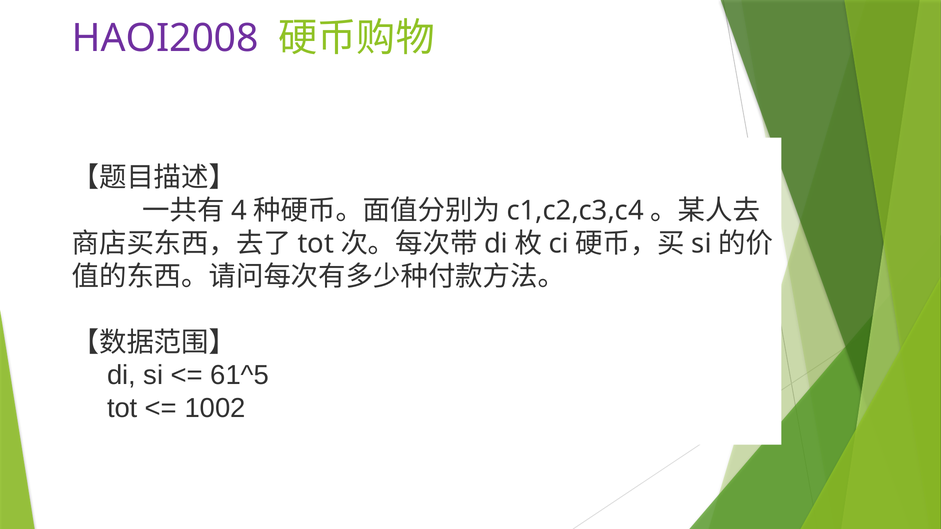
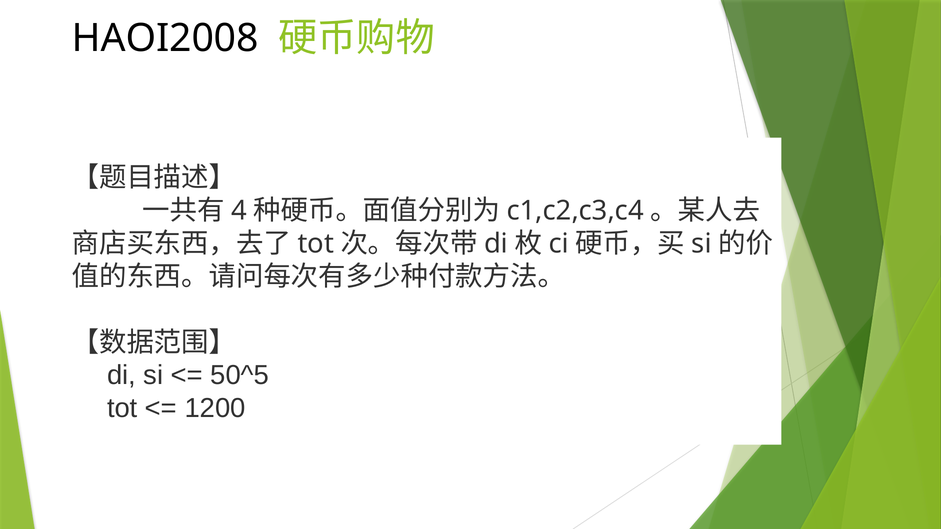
HAOI2008 colour: purple -> black (165, 38)
61^5: 61^5 -> 50^5 (240, 376)
1002: 1002 -> 1200 (215, 409)
